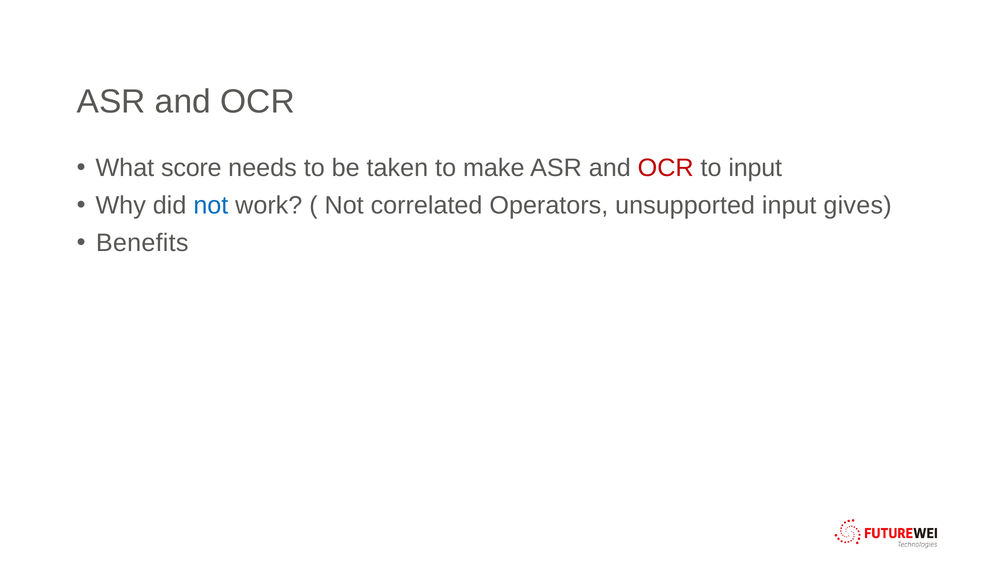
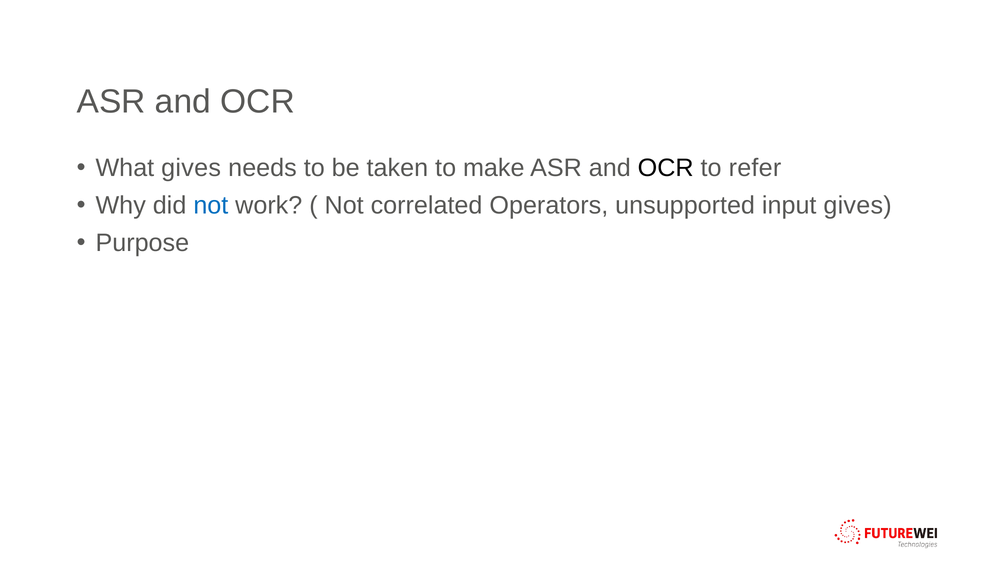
What score: score -> gives (191, 168)
OCR colour: red -> black (666, 168)
to input: input -> refer (755, 168)
Benefits: Benefits -> Purpose (142, 243)
